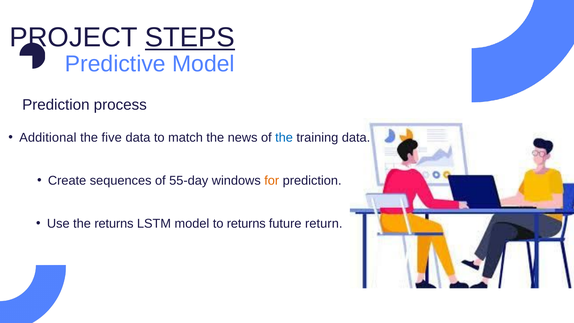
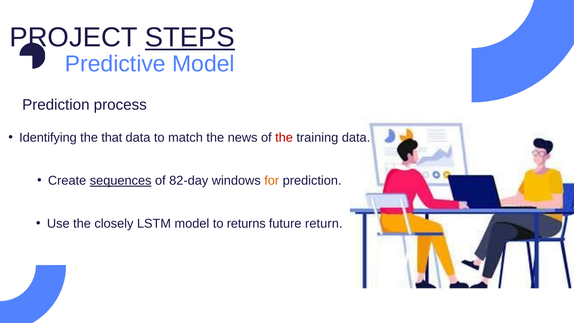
Additional: Additional -> Identifying (48, 138)
five: five -> that (112, 138)
the colour: blue -> red (284, 138)
sequences underline: none -> present (121, 181)
55-day: 55-day -> 82-day (189, 181)
the returns: returns -> closely (114, 223)
